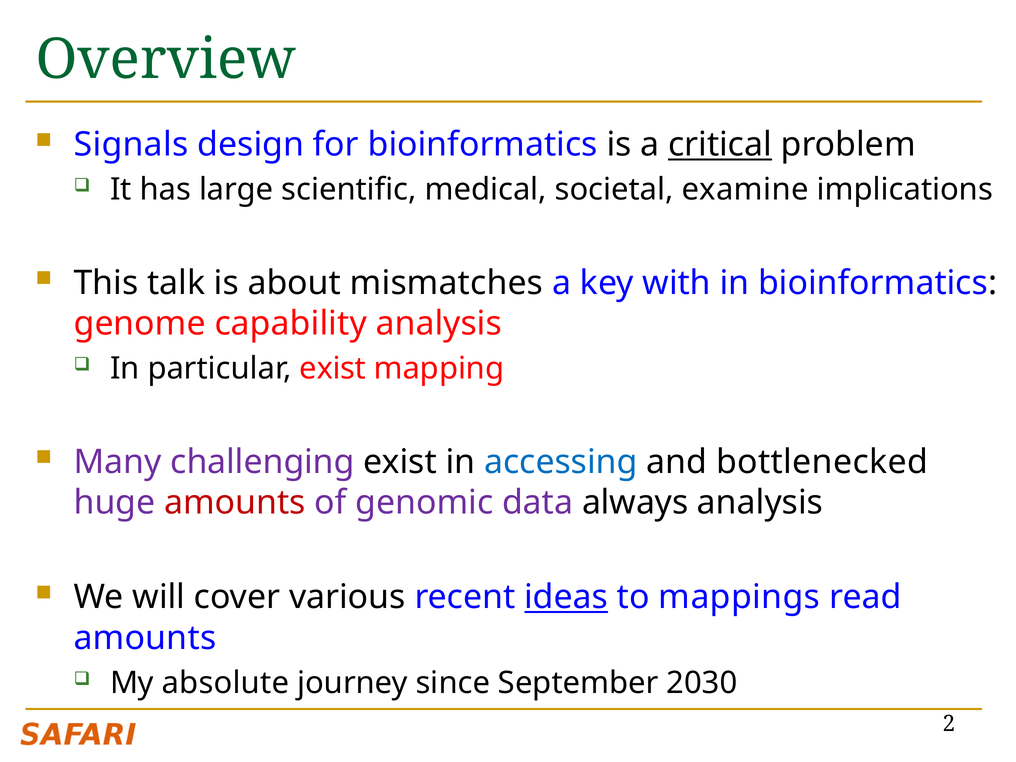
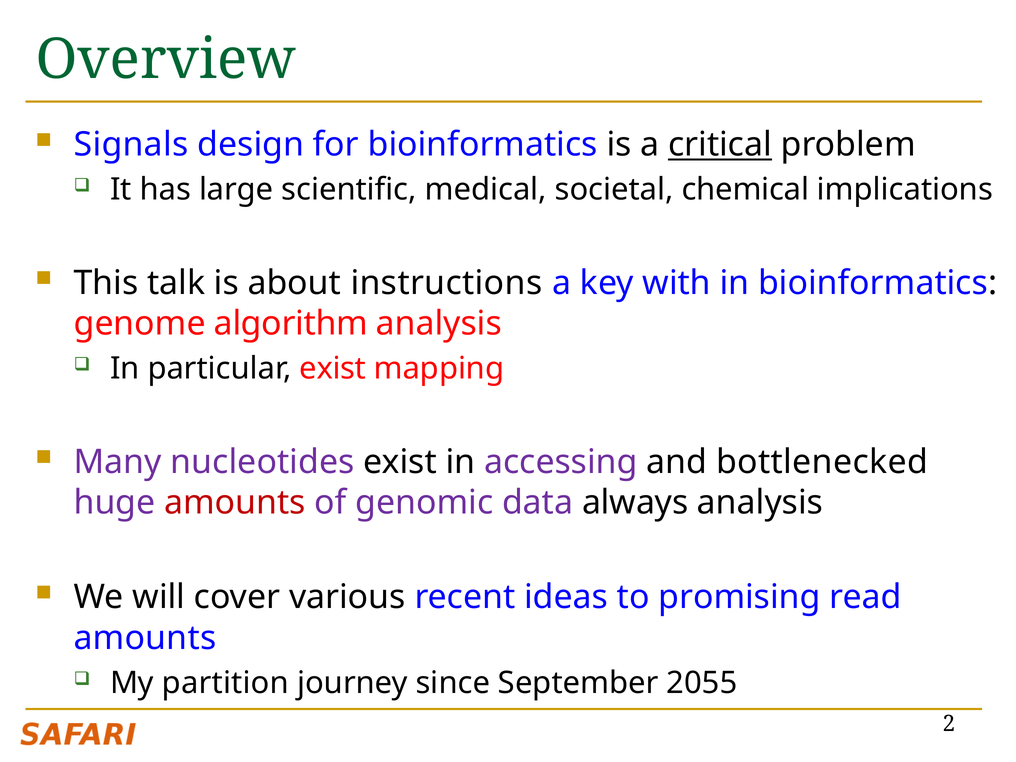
examine: examine -> chemical (745, 190)
mismatches: mismatches -> instructions (446, 283)
capability: capability -> algorithm (291, 324)
challenging: challenging -> nucleotides (262, 462)
accessing colour: blue -> purple (561, 462)
ideas underline: present -> none (566, 597)
mappings: mappings -> promising (739, 597)
absolute: absolute -> partition (225, 683)
2030: 2030 -> 2055 (702, 683)
